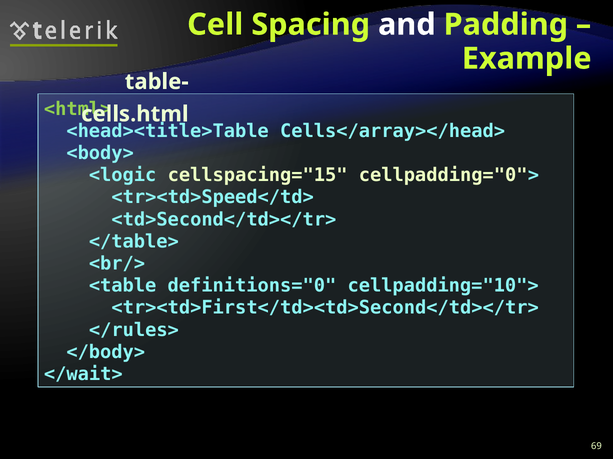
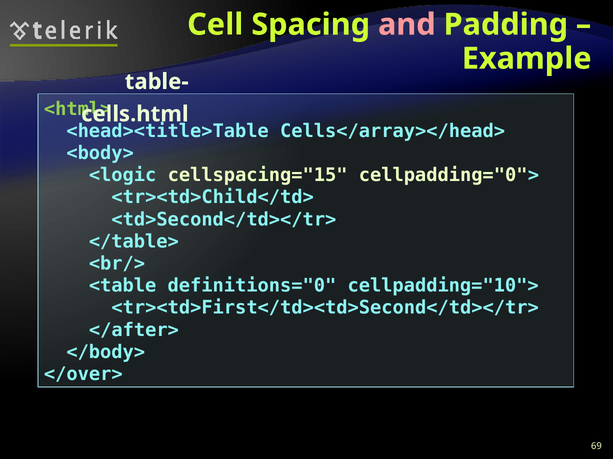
and colour: white -> pink (407, 25)
<tr><td>Speed</td>: <tr><td>Speed</td> -> <tr><td>Child</td> (213, 198)
</rules>: </rules> -> </after> (134, 330)
</wait>: </wait> -> </over> (83, 375)
